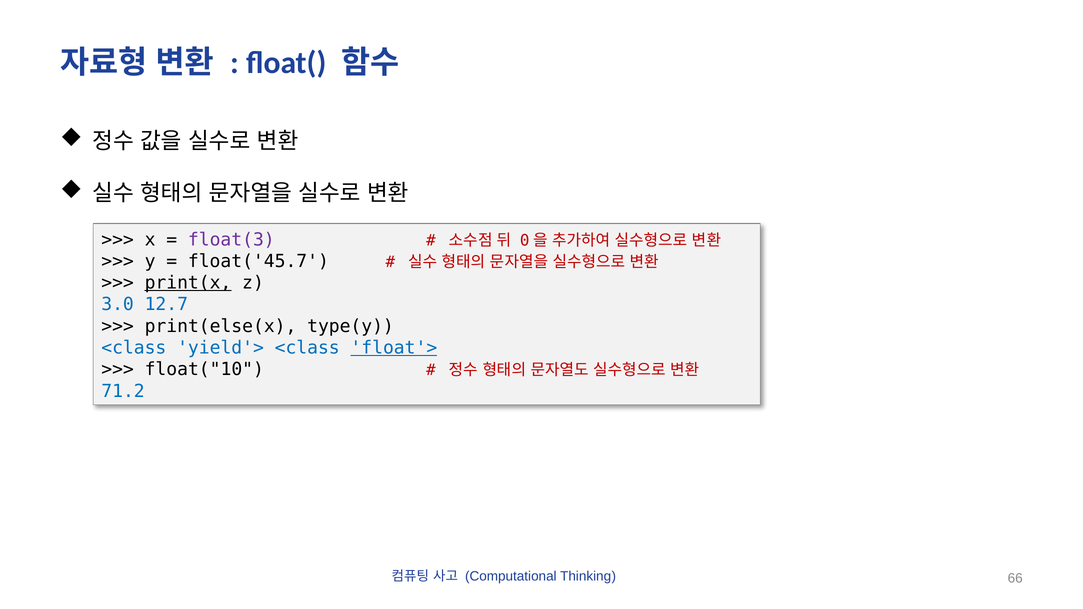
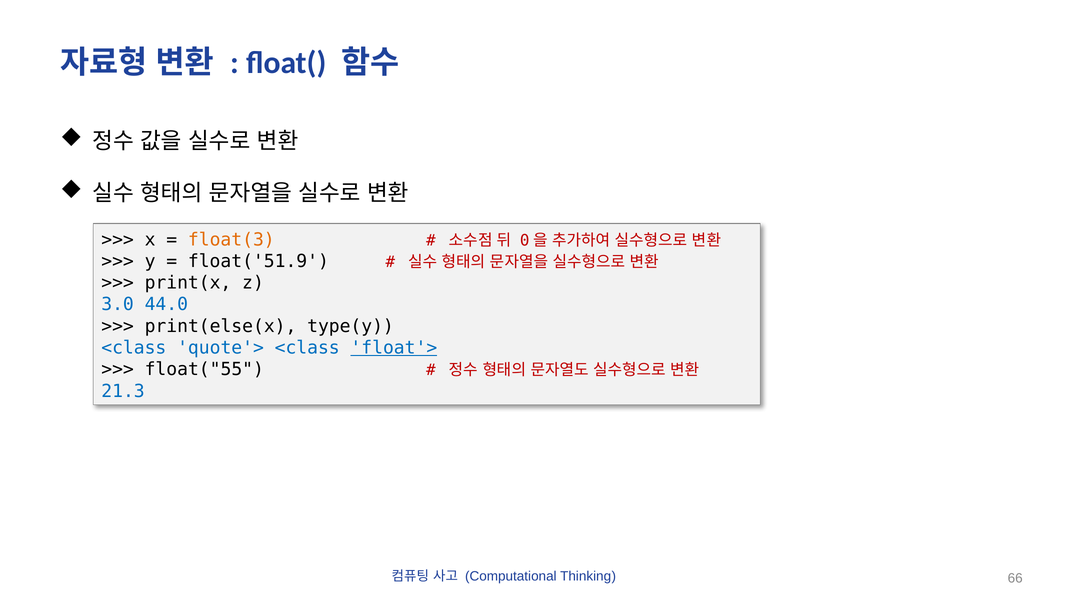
float(3 colour: purple -> orange (231, 240)
float('45.7: float('45.7 -> float('51.9 (258, 261)
print(x underline: present -> none (188, 283)
12.7: 12.7 -> 44.0 (166, 305)
yield'>: yield'> -> quote'> (221, 348)
float("10: float("10 -> float("55 (204, 370)
71.2: 71.2 -> 21.3 (123, 391)
